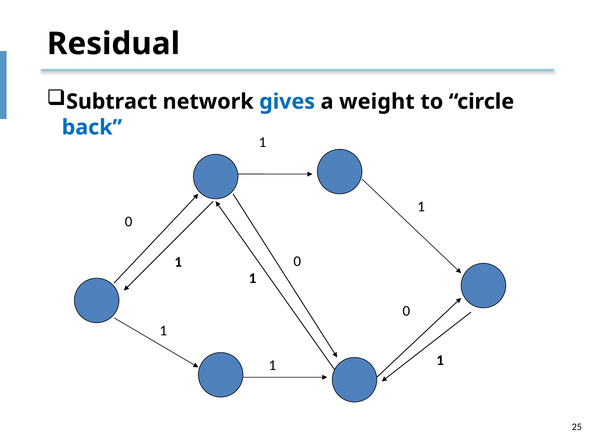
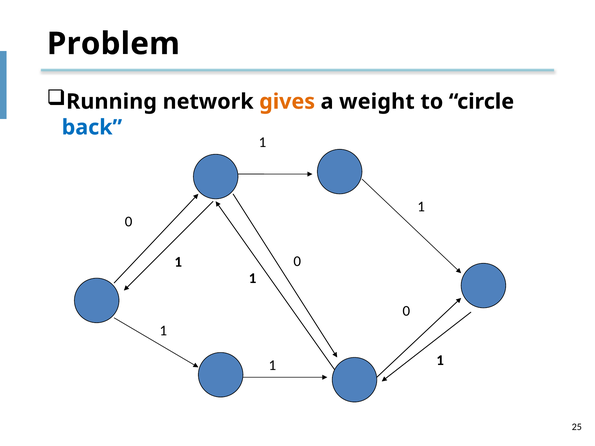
Residual: Residual -> Problem (113, 44)
Subtract: Subtract -> Running (112, 102)
gives colour: blue -> orange (287, 102)
